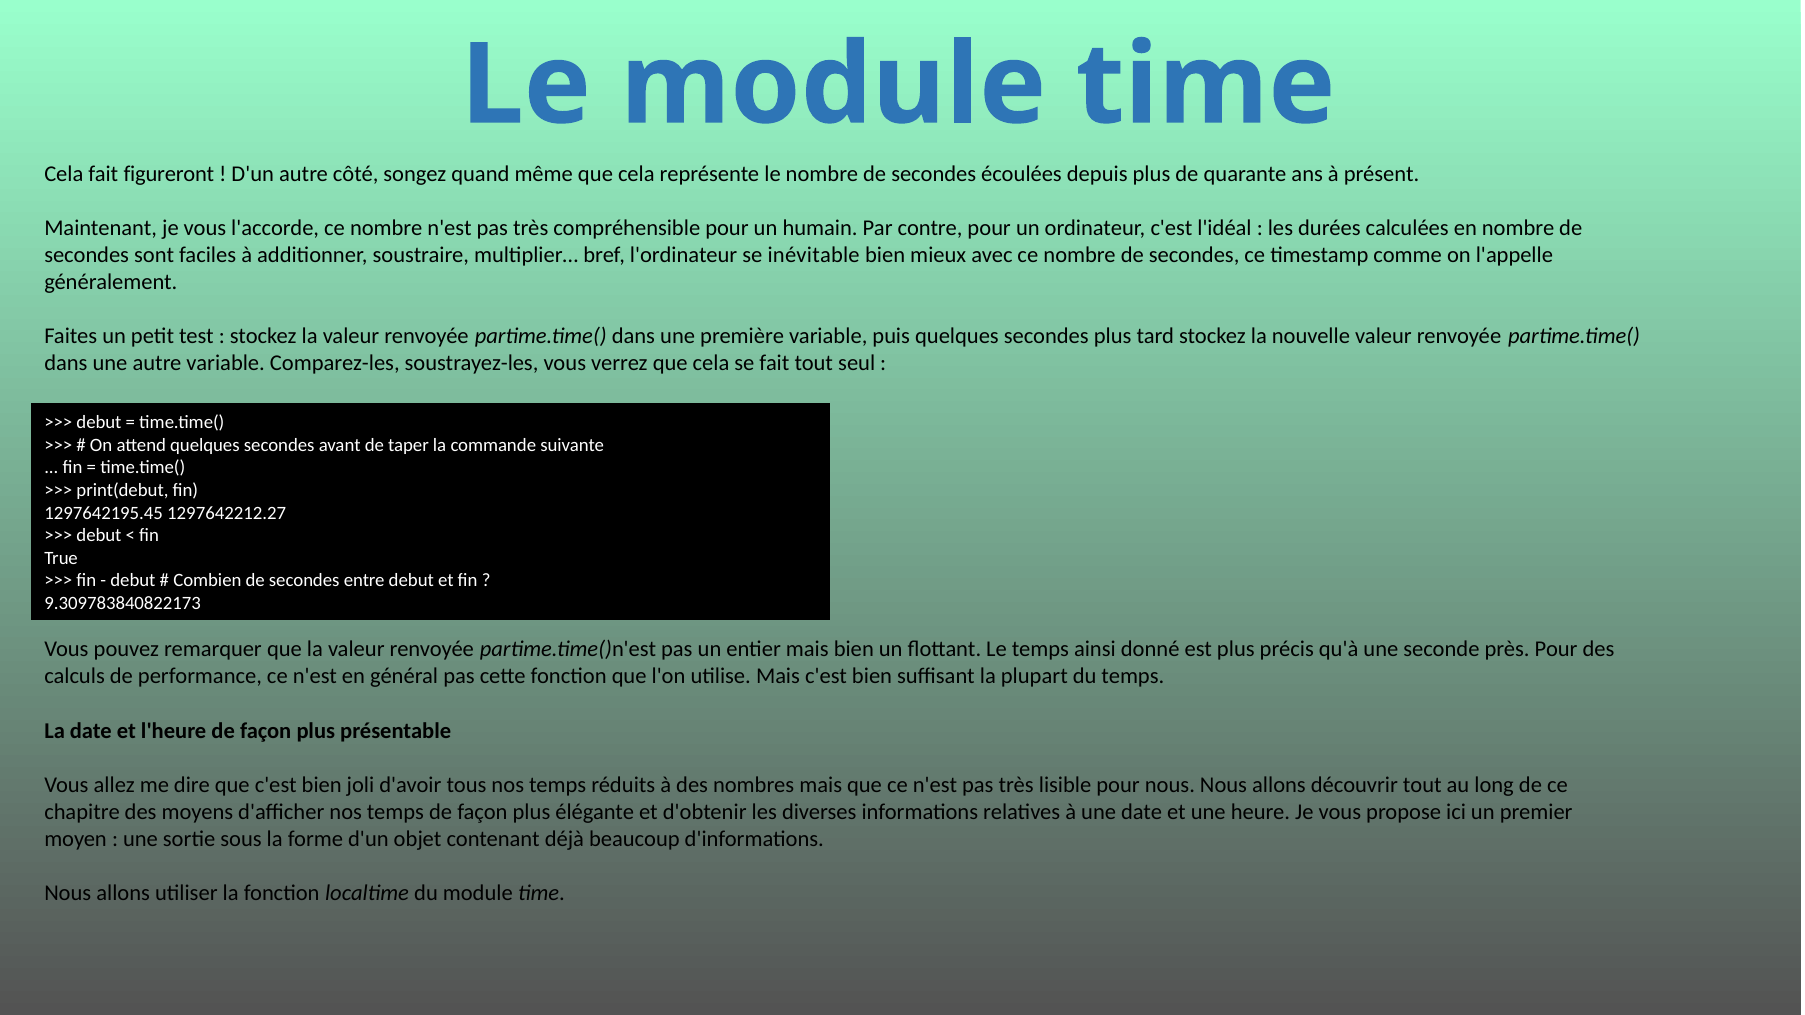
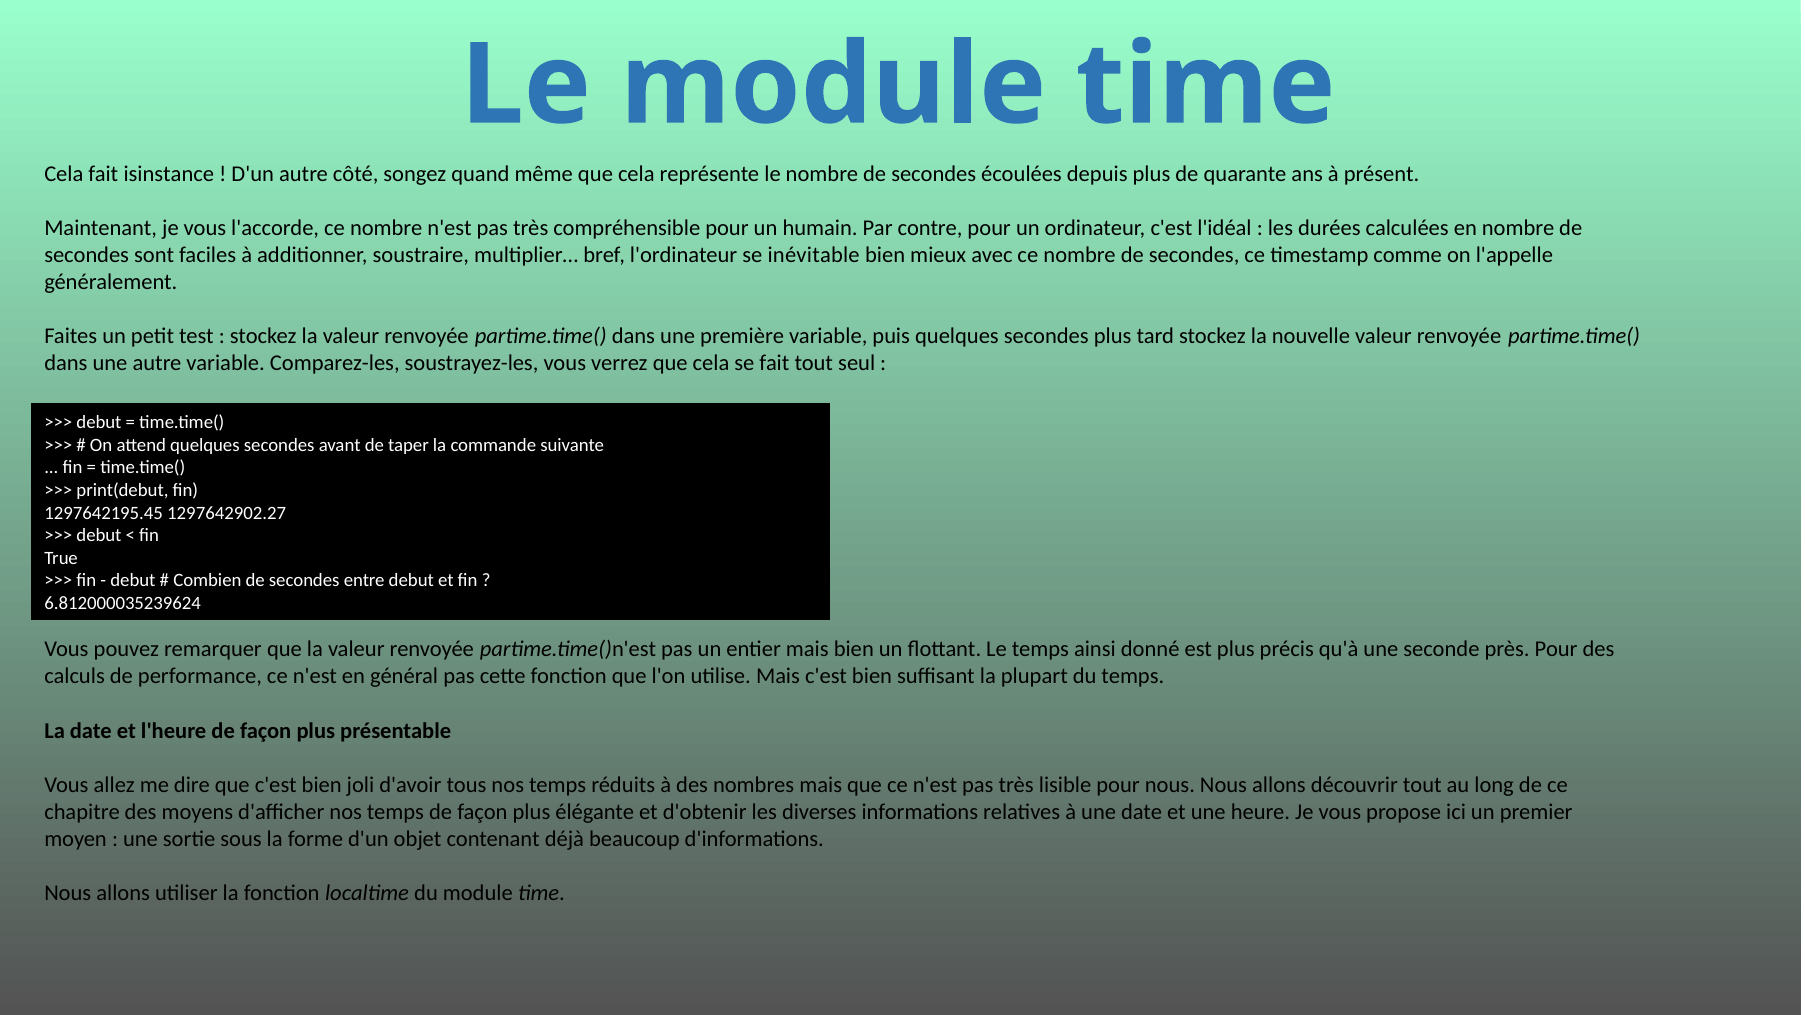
figureront: figureront -> isinstance (169, 174)
1297642212.27: 1297642212.27 -> 1297642902.27 (227, 513)
9.309783840822173: 9.309783840822173 -> 6.812000035239624 (123, 603)
